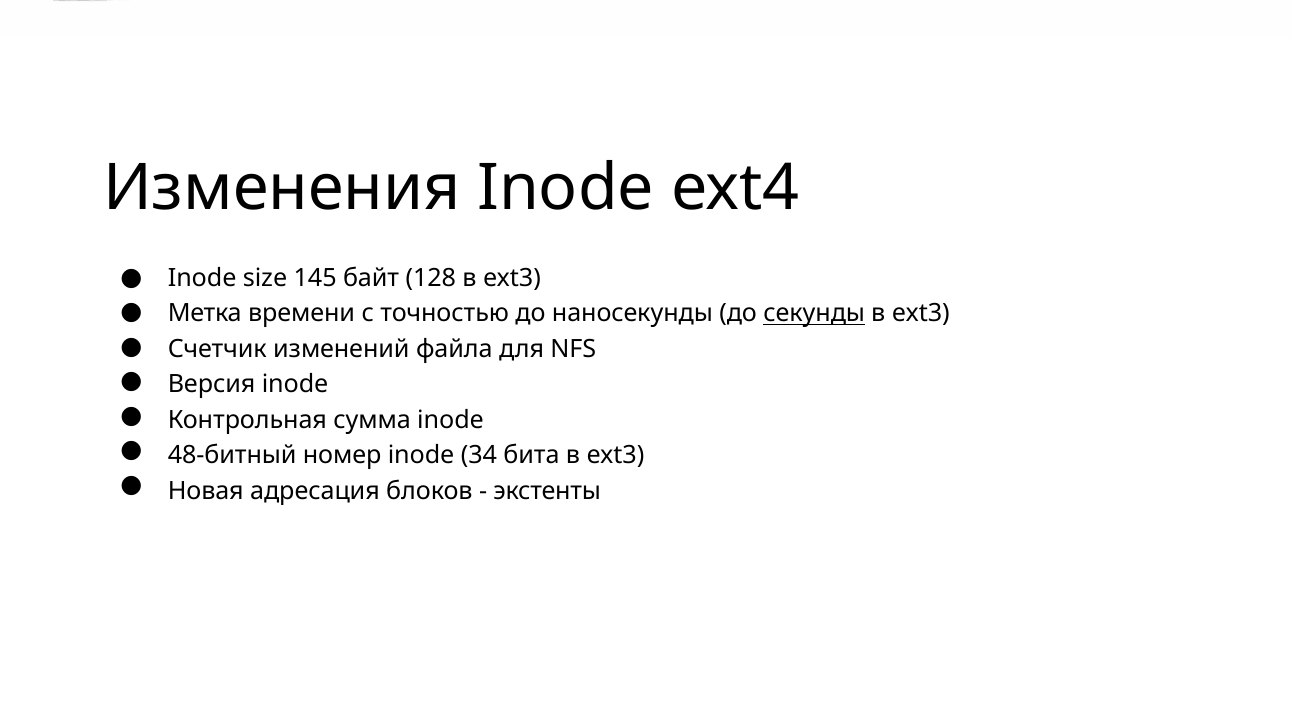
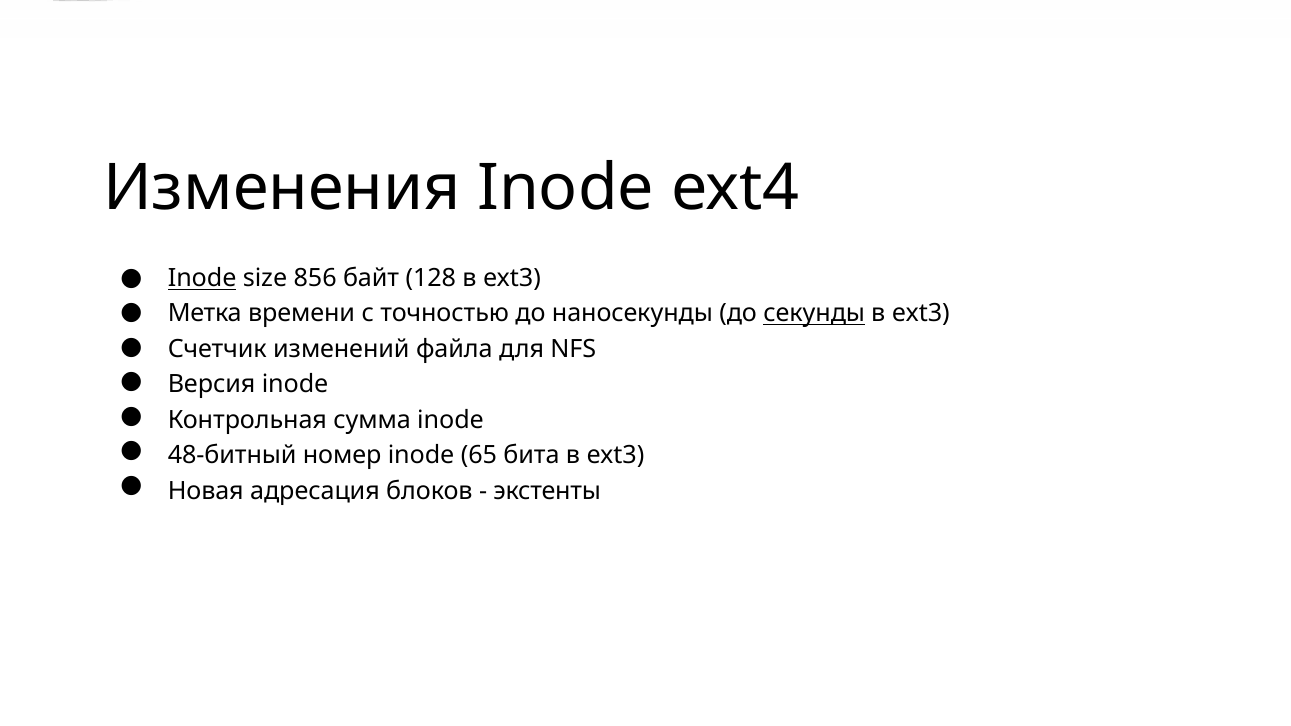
Inode underline: none -> present (202, 279)
145: 145 -> 856 (315, 279)
34: 34 -> 65 (479, 455)
